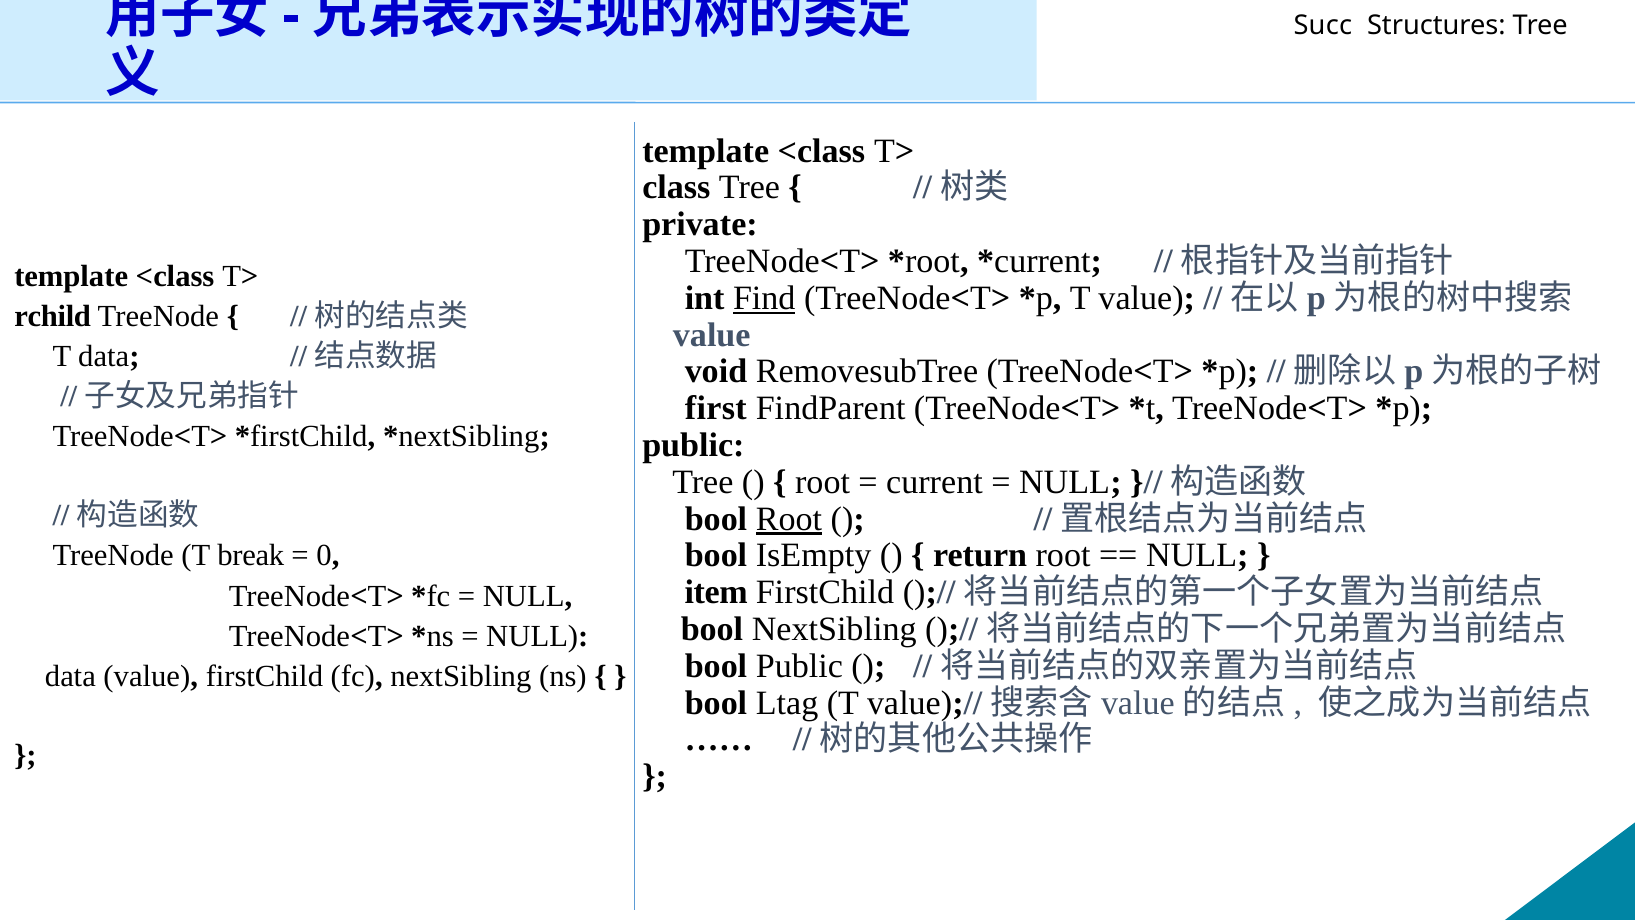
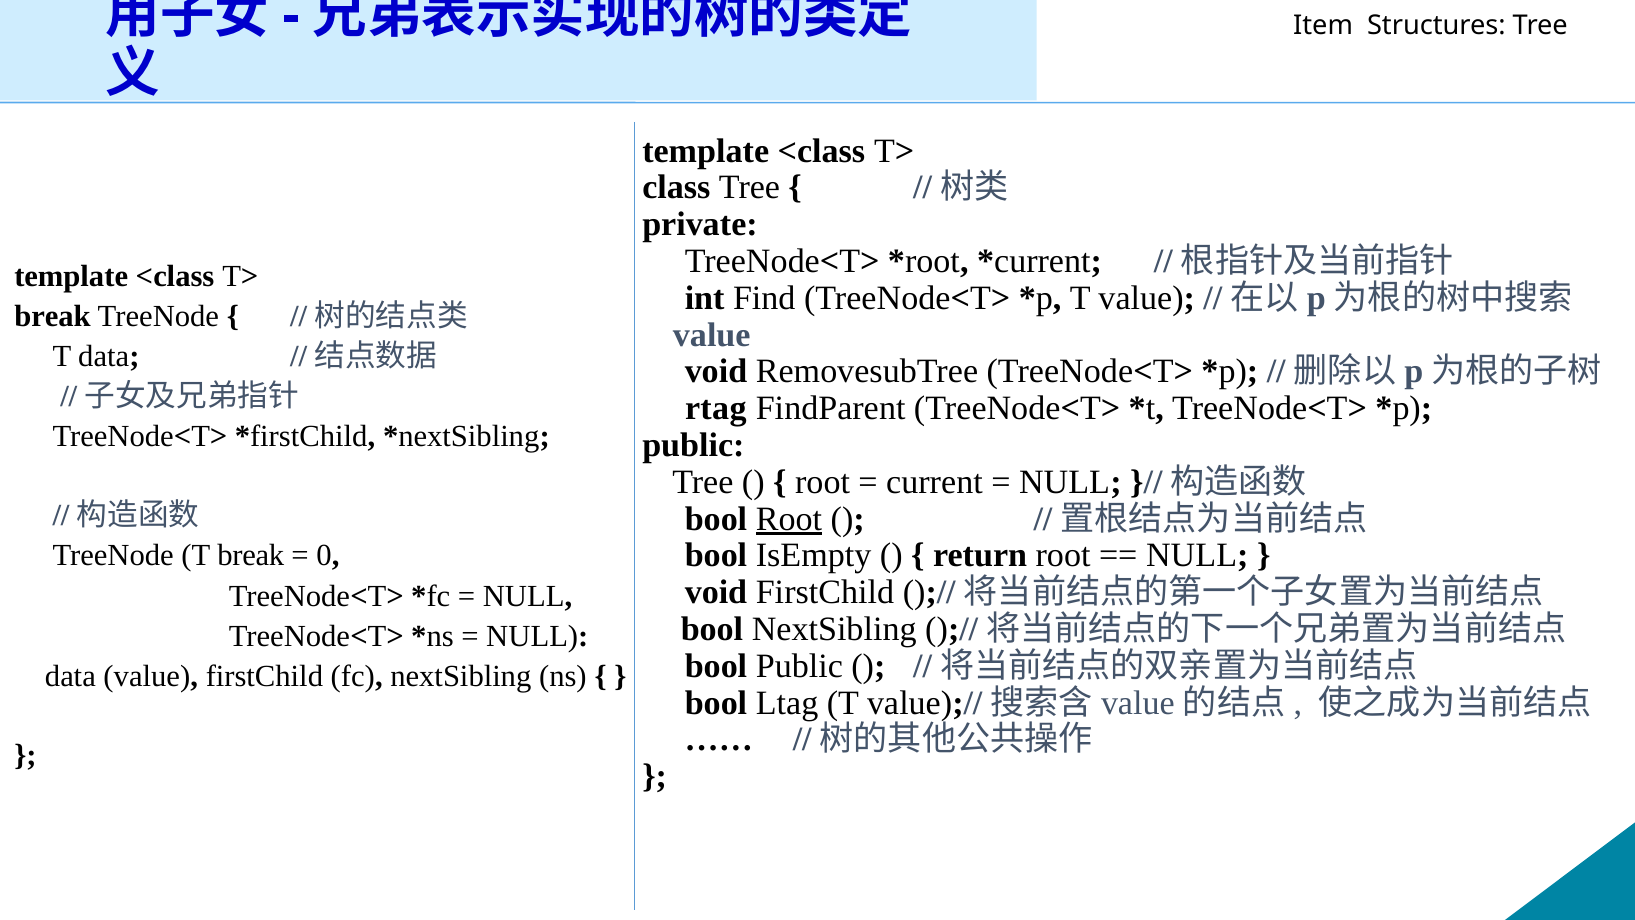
Succ: Succ -> Item (1323, 25)
Find underline: present -> none (764, 298)
rchild: rchild -> break (53, 316)
first: first -> rtag (716, 408)
item: item -> void (716, 592)
